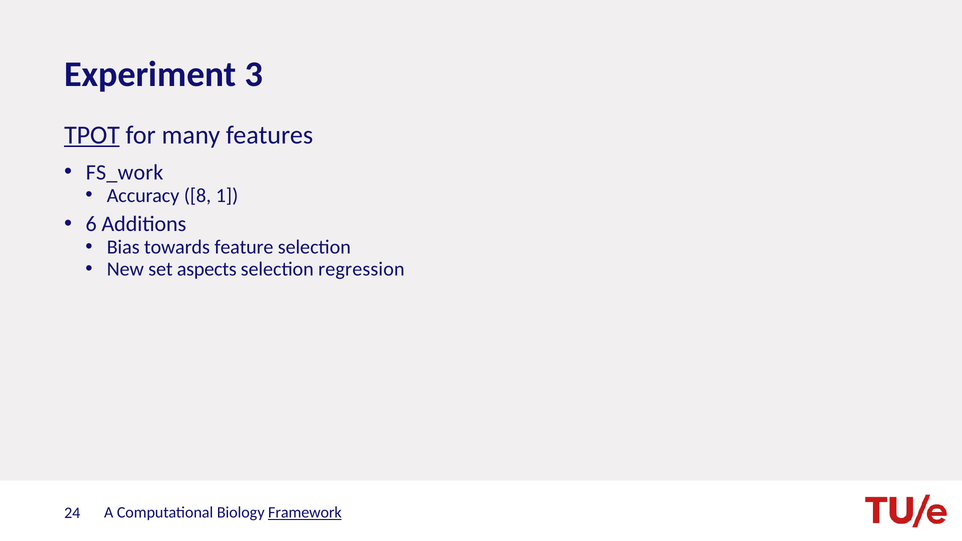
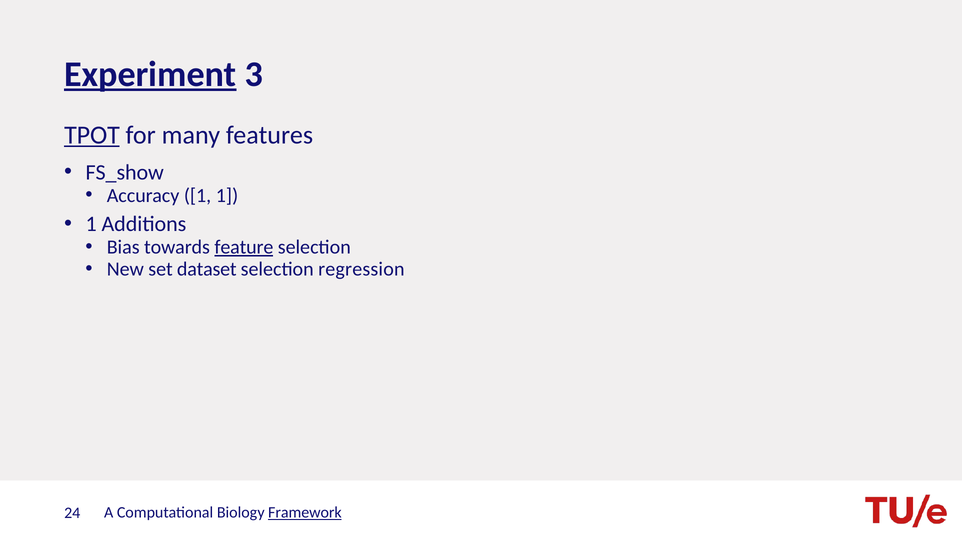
Experiment underline: none -> present (150, 74)
FS_work: FS_work -> FS_show (125, 172)
Accuracy 8: 8 -> 1 (198, 196)
6: 6 -> 1 (91, 224)
feature underline: none -> present (244, 247)
aspects: aspects -> dataset (207, 269)
